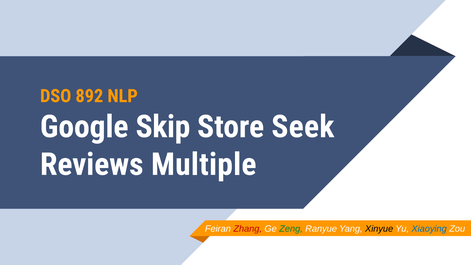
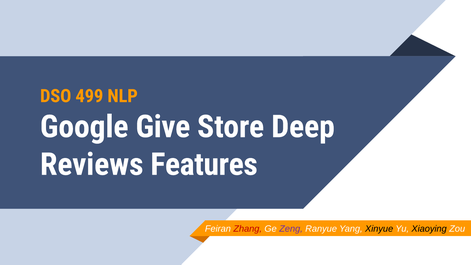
892: 892 -> 499 (89, 96)
Skip: Skip -> Give (163, 127)
Seek: Seek -> Deep (303, 127)
Multiple: Multiple -> Features (204, 164)
Zeng colour: green -> purple (291, 229)
Xiaoying colour: blue -> black (429, 229)
